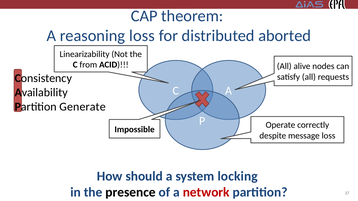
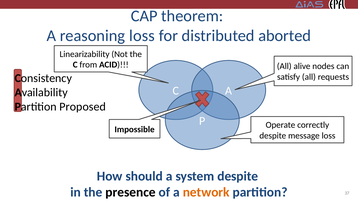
Generate: Generate -> Proposed (83, 107)
system locking: locking -> despite (238, 176)
network colour: red -> orange (206, 193)
